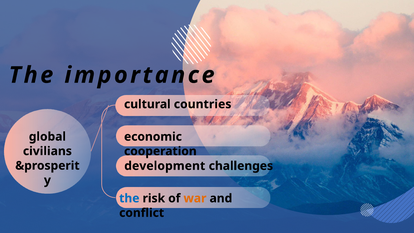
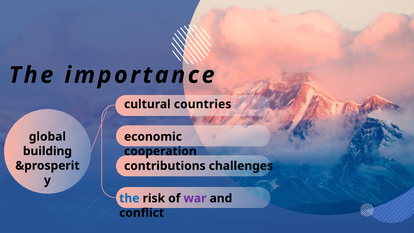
civilians: civilians -> building (47, 151)
development: development -> contributions (165, 166)
war colour: orange -> purple (195, 198)
